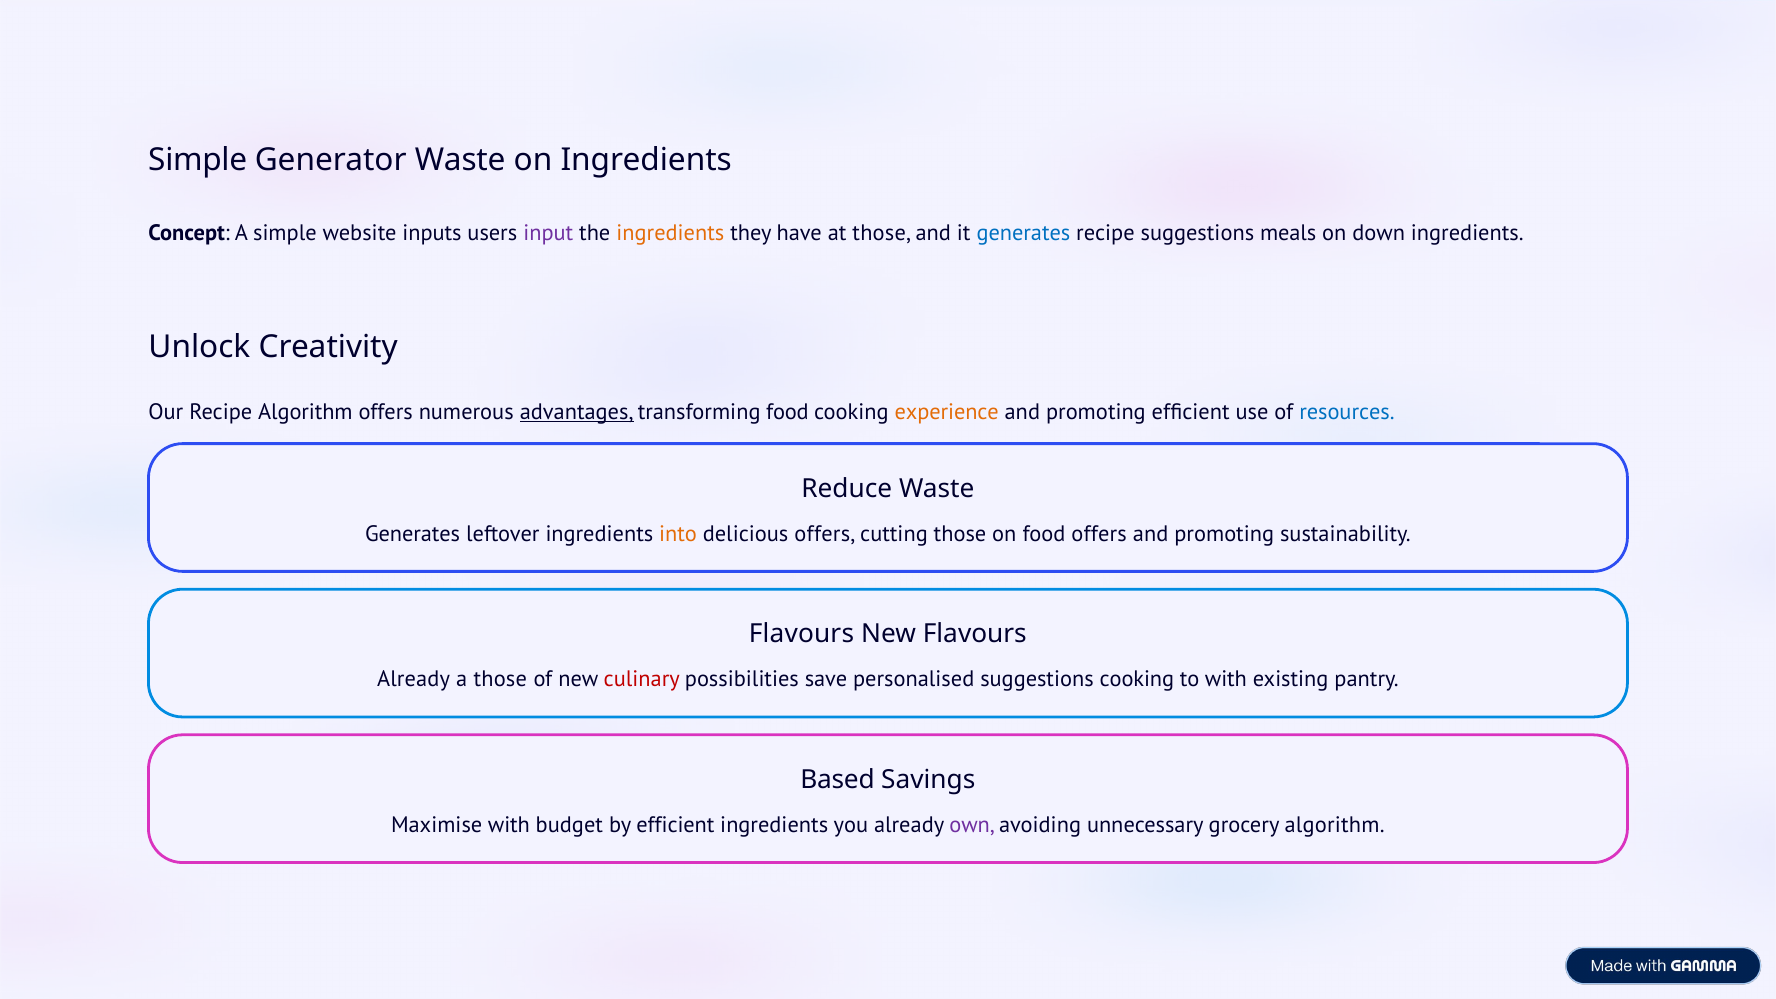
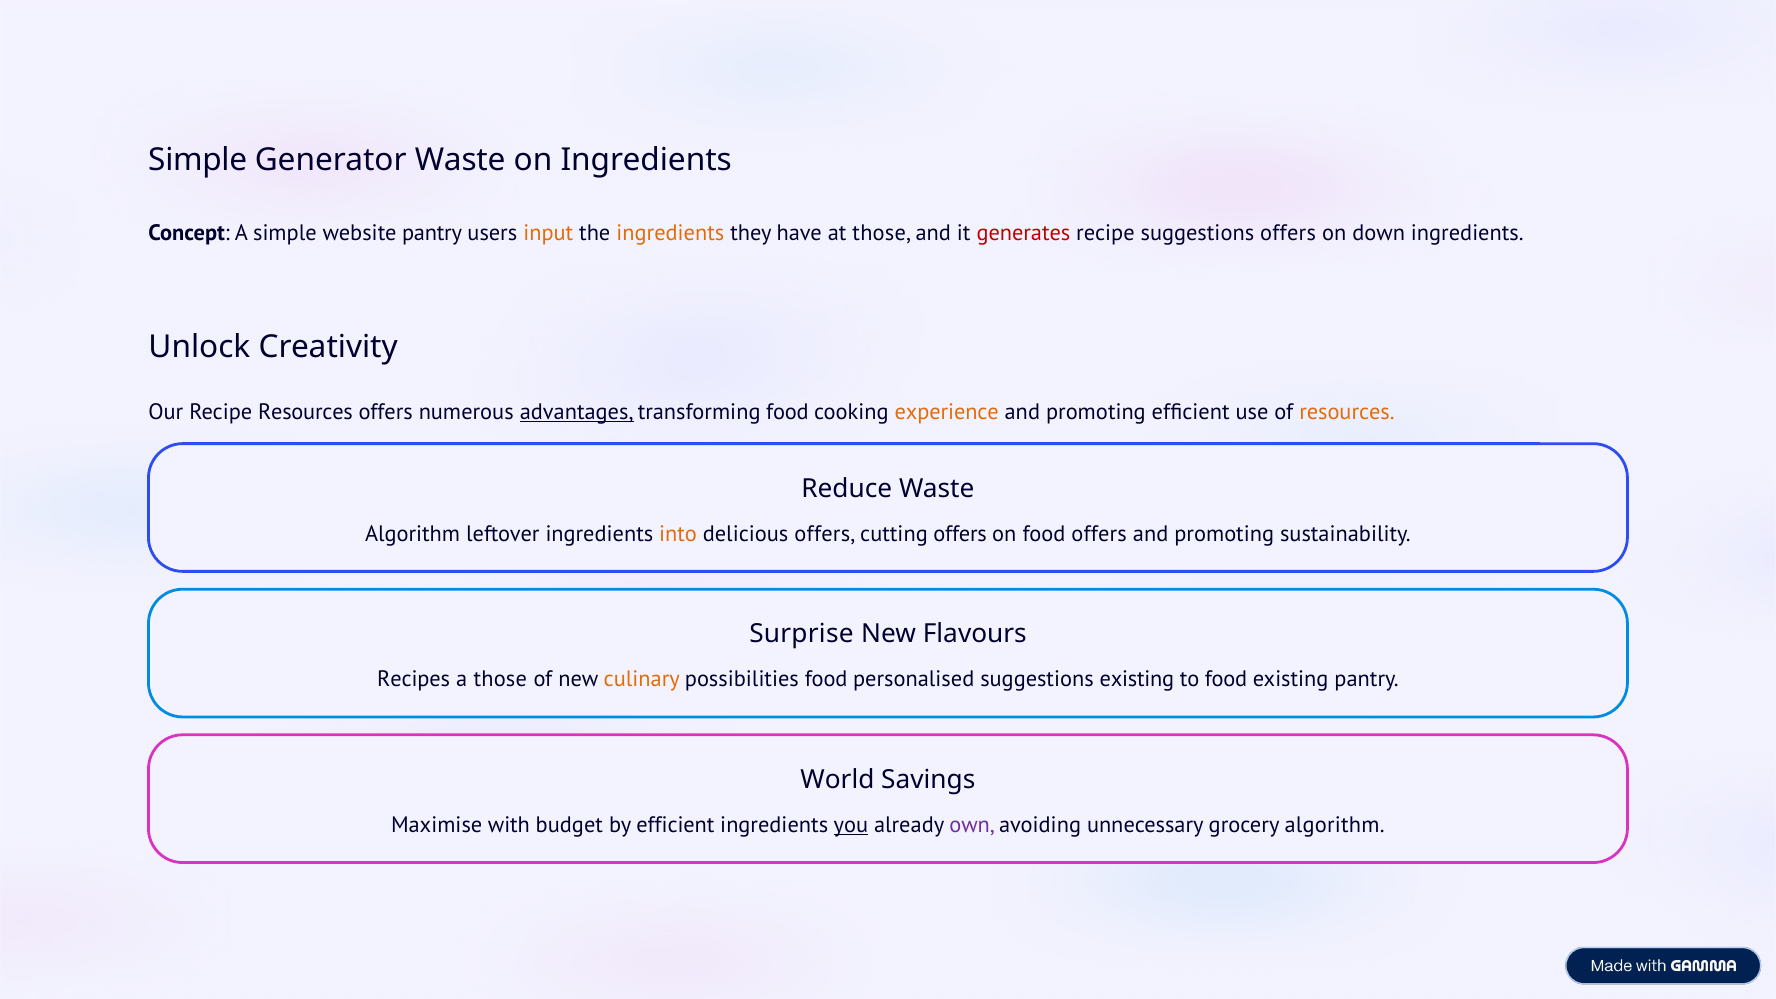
website inputs: inputs -> pantry (432, 233)
input colour: purple -> orange (548, 233)
generates colour: blue -> red (1023, 233)
suggestions meals: meals -> offers (1288, 233)
Recipe Algorithm: Algorithm -> Resources (305, 412)
resources colour: blue -> orange (1347, 412)
Generates: Generates -> Algorithm (413, 534)
cutting those: those -> offers (960, 534)
Flavours: Flavours -> Surprise (801, 634)
Already: Already -> Recipes (414, 680)
culinary colour: red -> orange (642, 680)
possibilities save: save -> food (826, 680)
suggestions cooking: cooking -> existing (1137, 680)
to with: with -> food (1226, 680)
Based: Based -> World (837, 780)
you underline: none -> present (851, 825)
